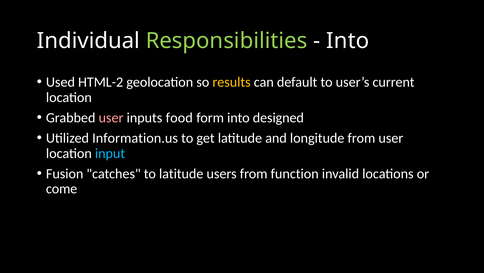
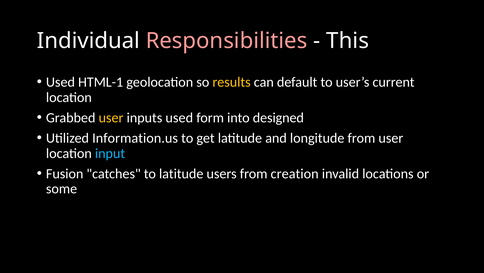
Responsibilities colour: light green -> pink (227, 41)
Into: Into -> This (348, 41)
HTML-2: HTML-2 -> HTML-1 (101, 82)
user colour: pink -> yellow (111, 117)
inputs food: food -> used (179, 117)
function: function -> creation (295, 173)
come: come -> some (62, 188)
